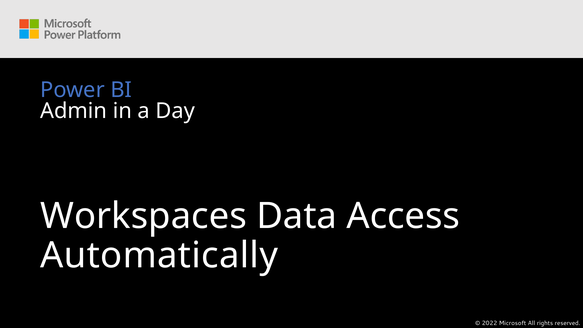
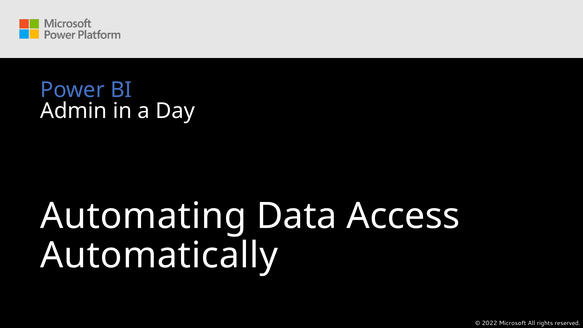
Workspaces: Workspaces -> Automating (143, 216)
